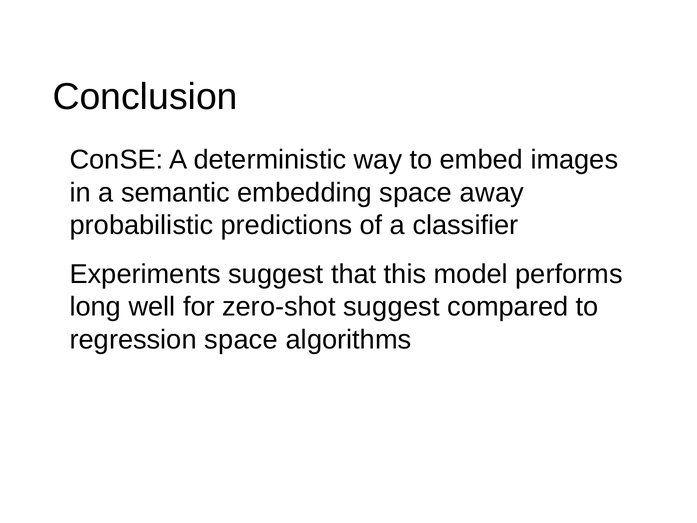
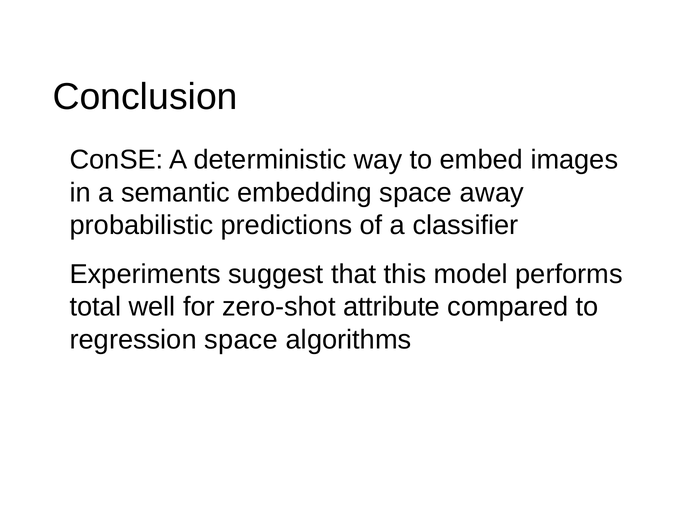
long: long -> total (95, 307)
zero-shot suggest: suggest -> attribute (392, 307)
